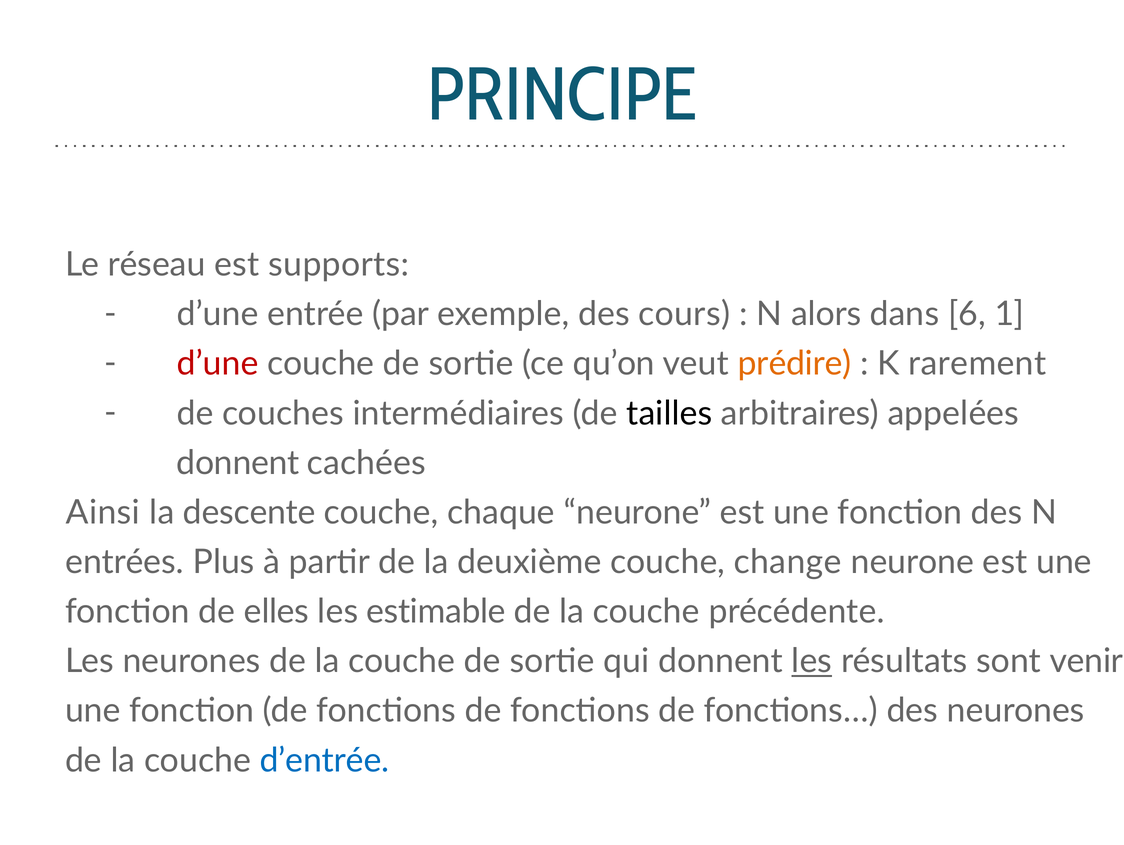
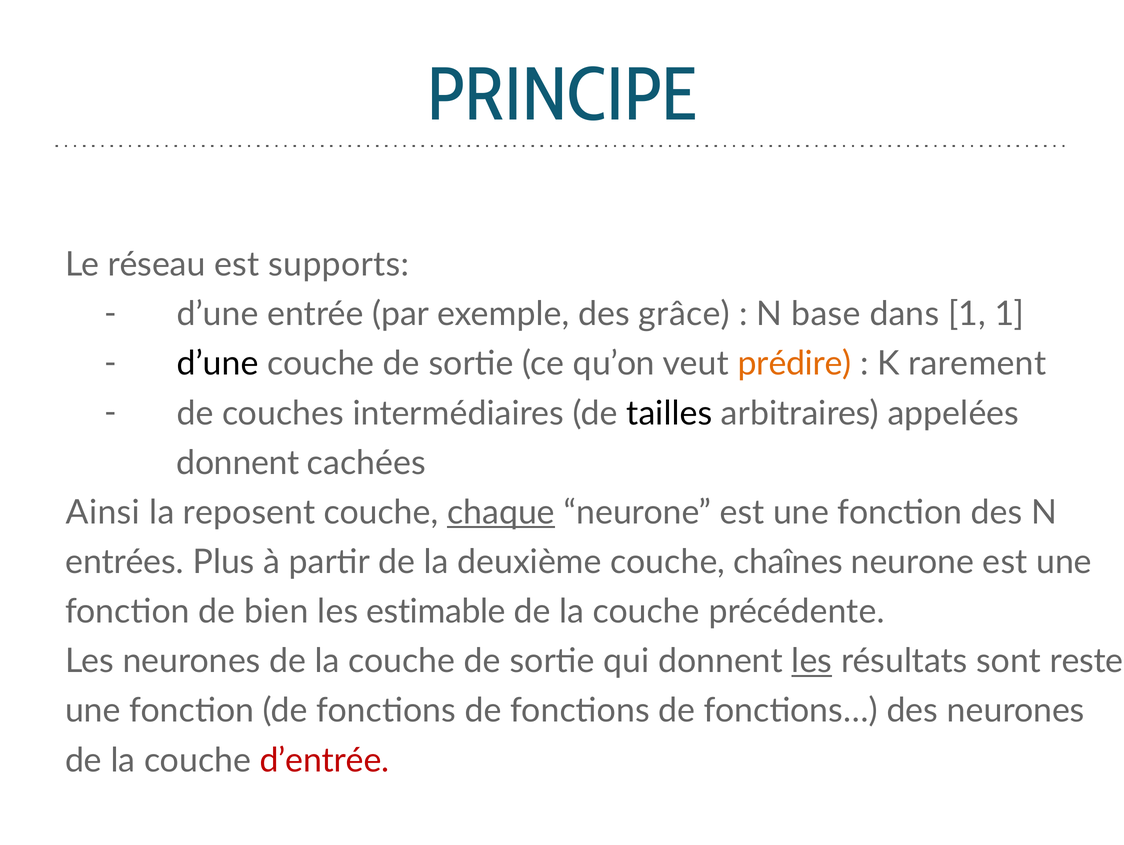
cours: cours -> grâce (684, 314)
alors: alors -> base (826, 314)
dans 6: 6 -> 1 (967, 314)
d’une colour: red -> black (218, 364)
descente: descente -> reposent (249, 512)
chaque underline: none -> present (501, 512)
change: change -> chaînes (788, 562)
elles: elles -> bien (276, 611)
venir: venir -> reste (1086, 661)
d’entrée colour: blue -> red (324, 760)
